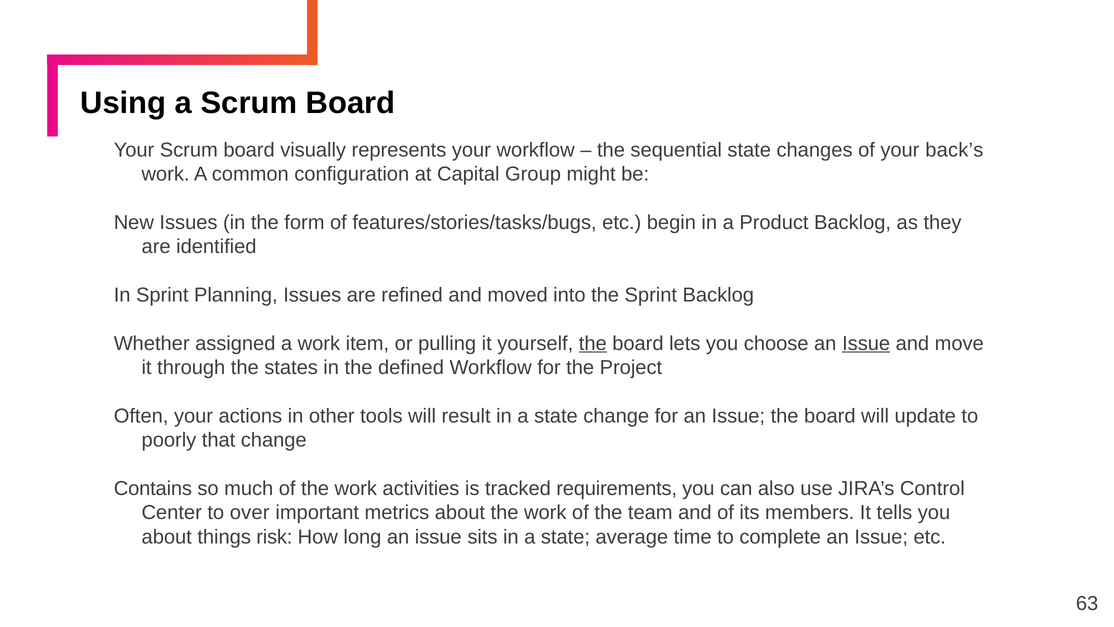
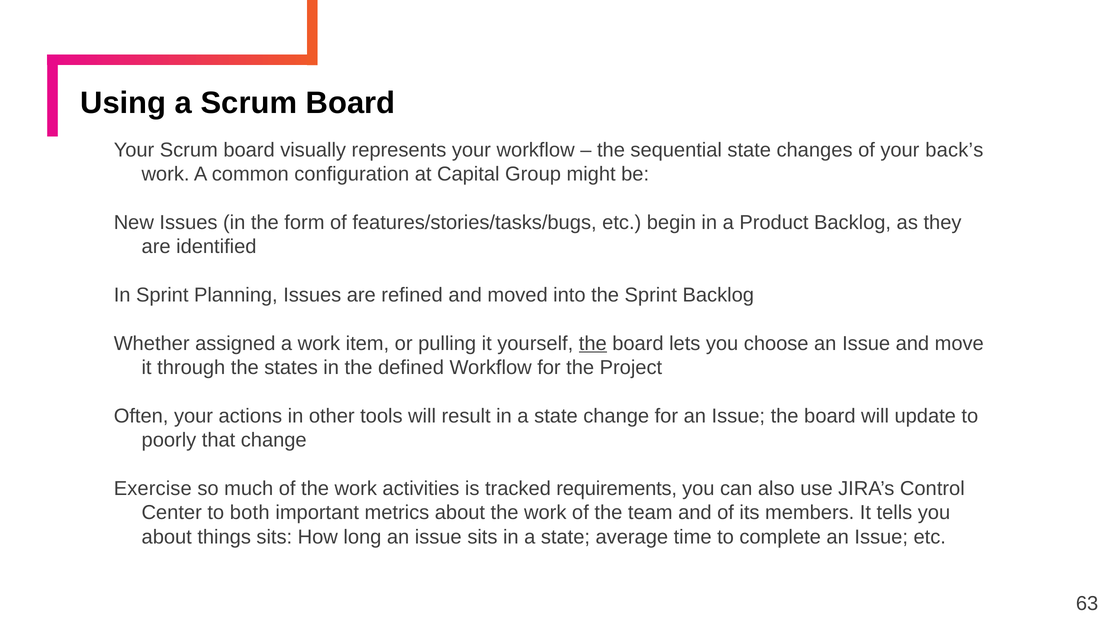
Issue underline: present -> none (866, 343)
Contains: Contains -> Exercise (153, 488)
over: over -> both (250, 512)
things risk: risk -> sits (274, 537)
